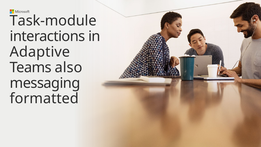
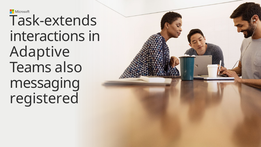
Task-module: Task-module -> Task-extends (53, 21)
formatted: formatted -> registered (44, 98)
